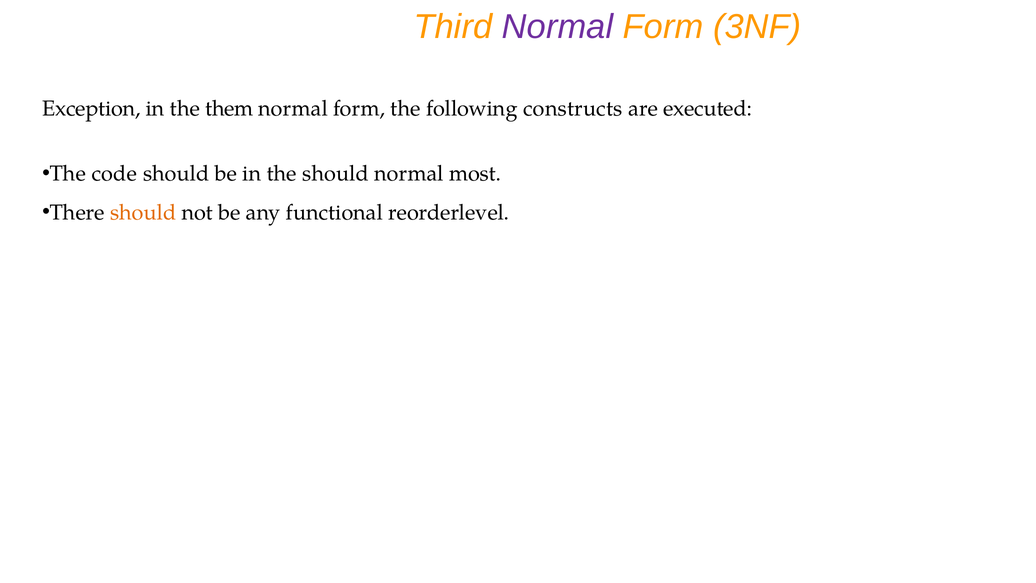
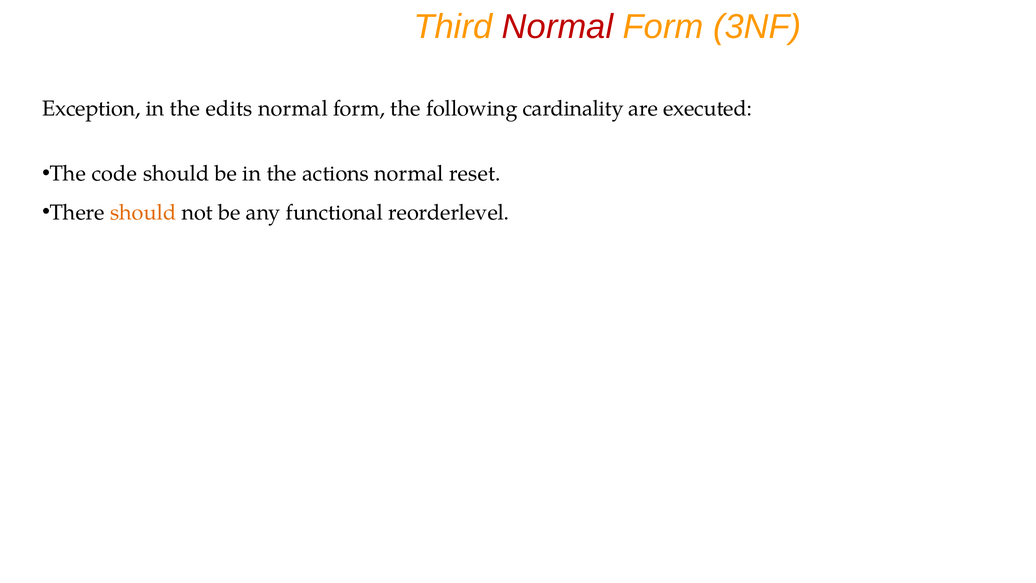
Normal colour: purple -> red (558, 27)
them: them -> edits (229, 109)
constructs: constructs -> cardinality (573, 109)
the should: should -> actions (336, 174)
most: most -> reset (475, 174)
